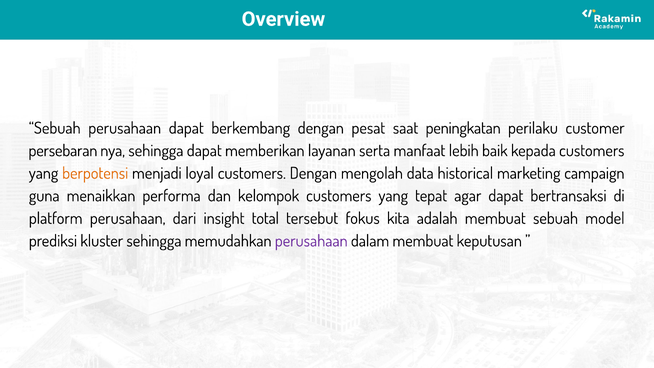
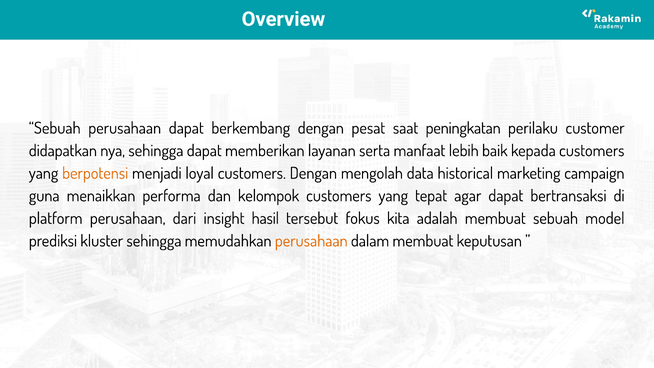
persebaran: persebaran -> didapatkan (63, 151)
total: total -> hasil (265, 218)
perusahaan colour: purple -> orange (311, 241)
